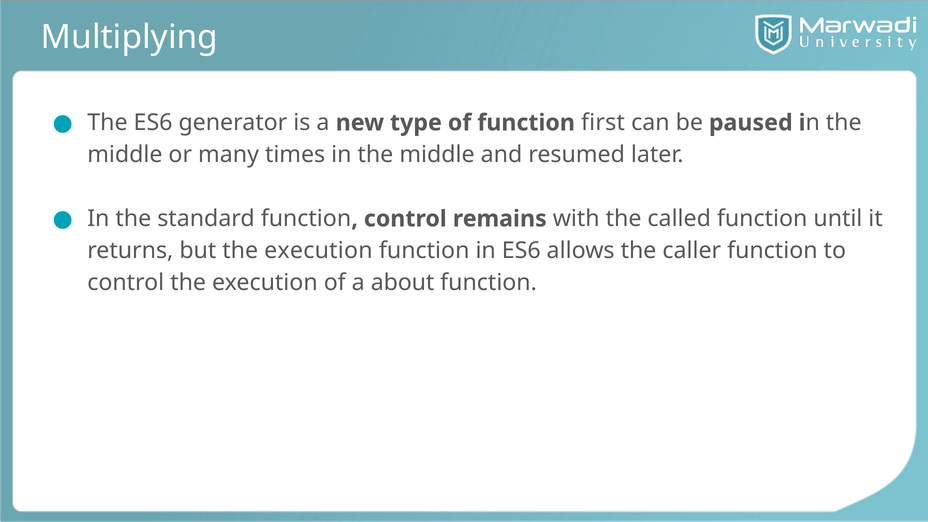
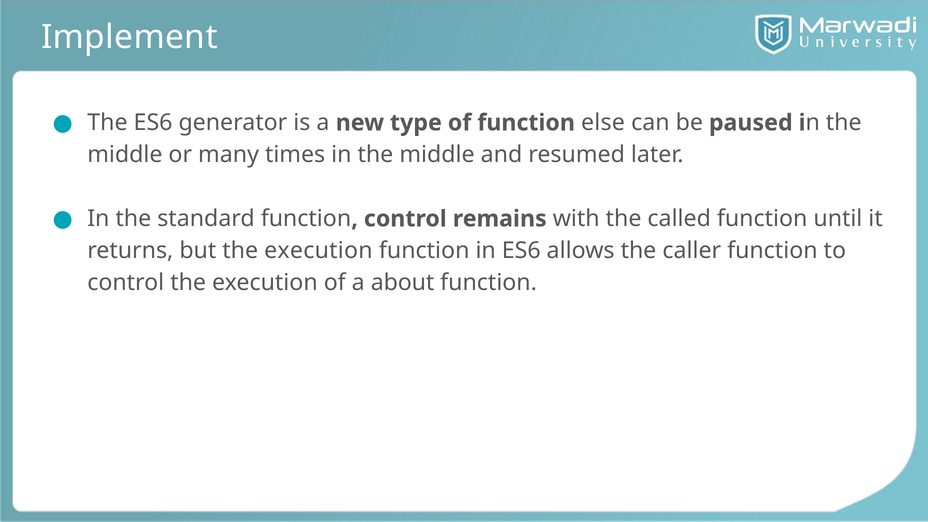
Multiplying: Multiplying -> Implement (129, 37)
first: first -> else (603, 123)
